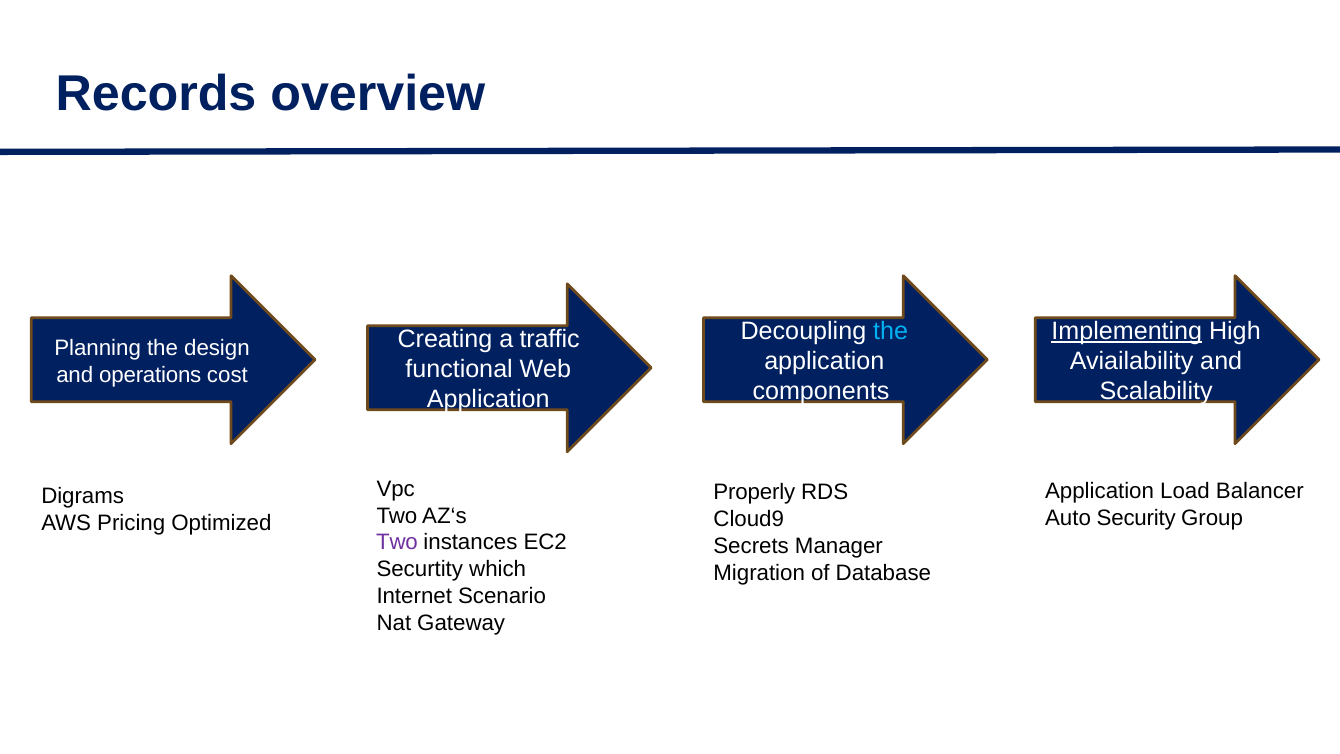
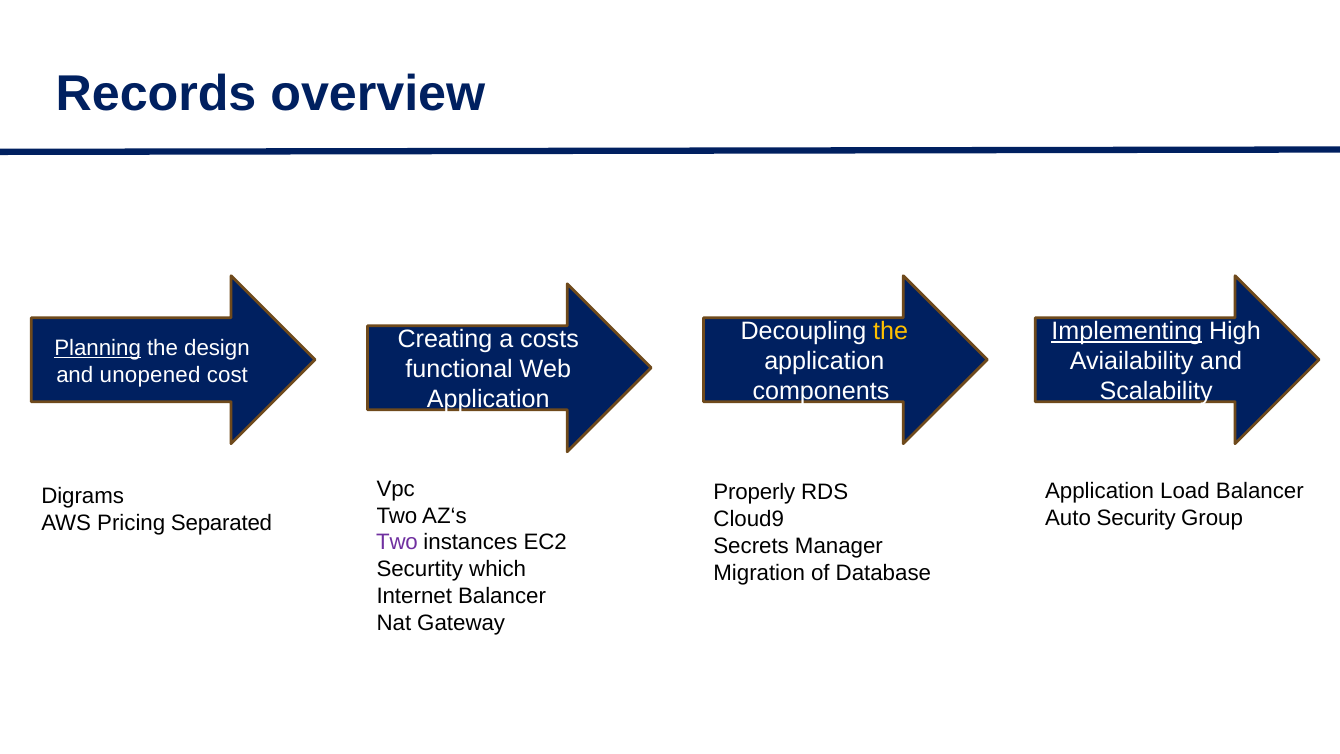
the colour: light blue -> yellow (891, 331)
traffic: traffic -> costs (550, 339)
Planning underline: none -> present (98, 348)
operations: operations -> unopened (150, 375)
Optimized: Optimized -> Separated (222, 522)
Internet Scenario: Scenario -> Balancer (502, 596)
